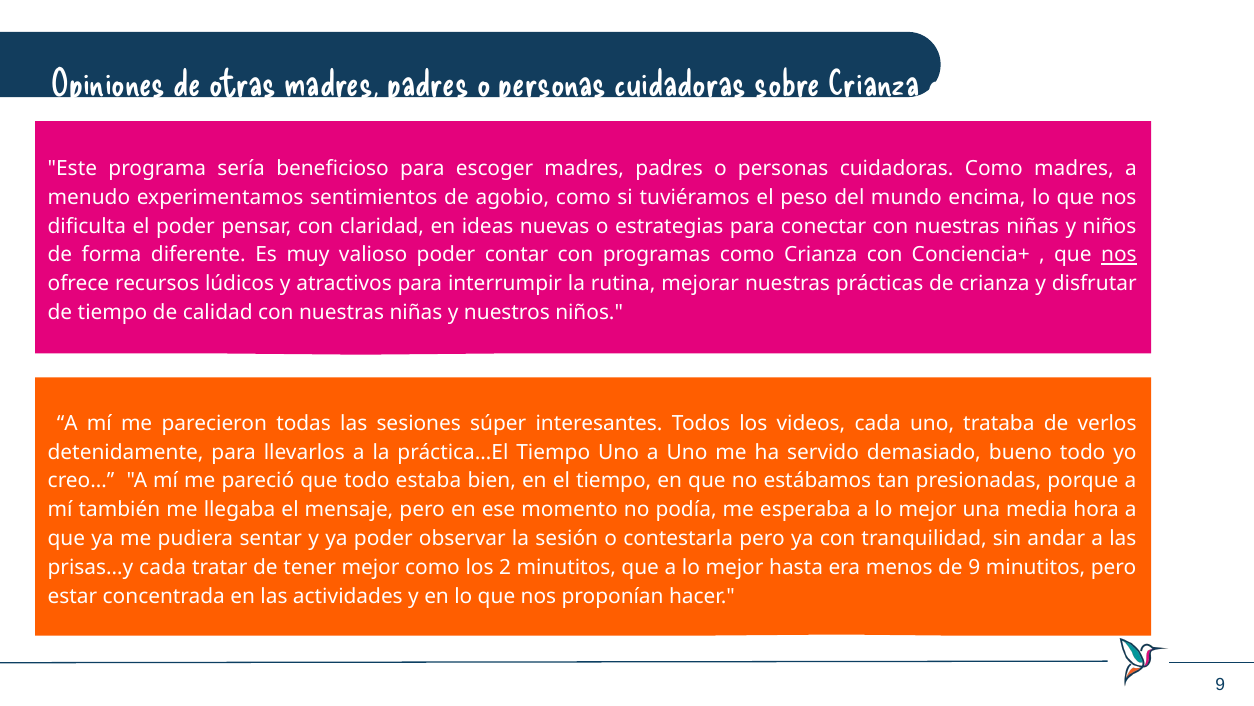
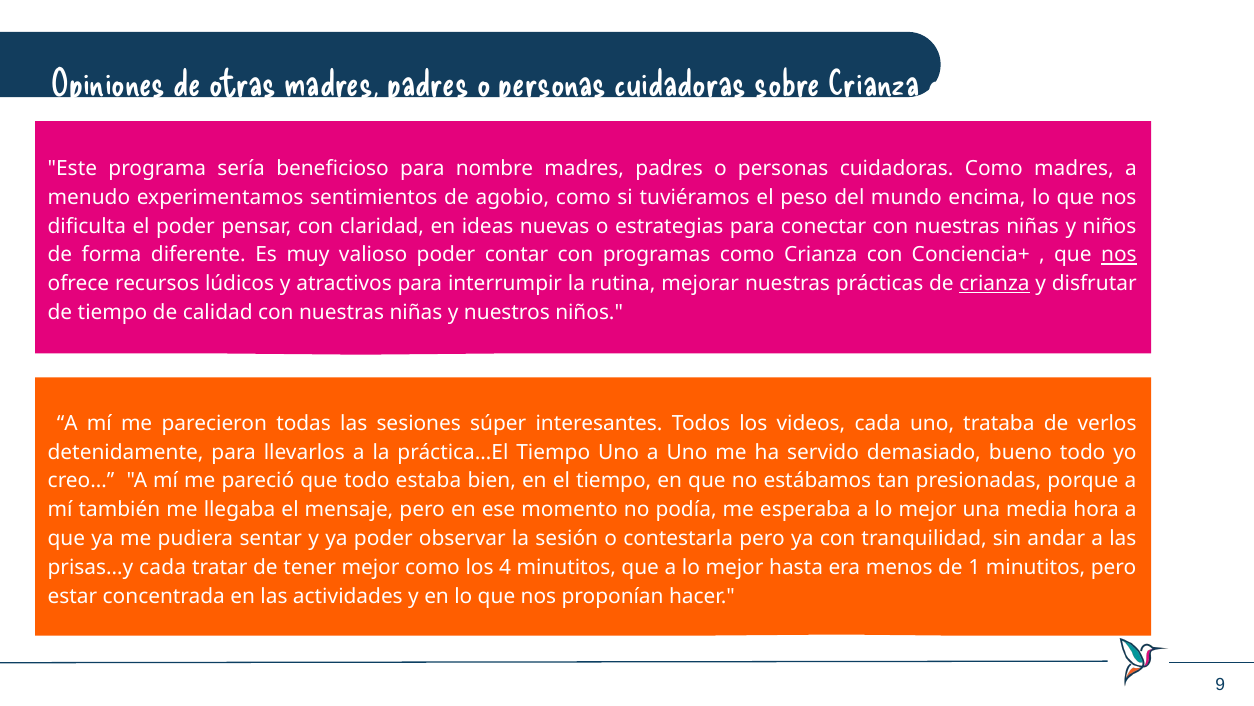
escoger: escoger -> nombre (495, 168)
crianza underline: none -> present (995, 284)
2: 2 -> 4 (505, 567)
de 9: 9 -> 1 (974, 567)
